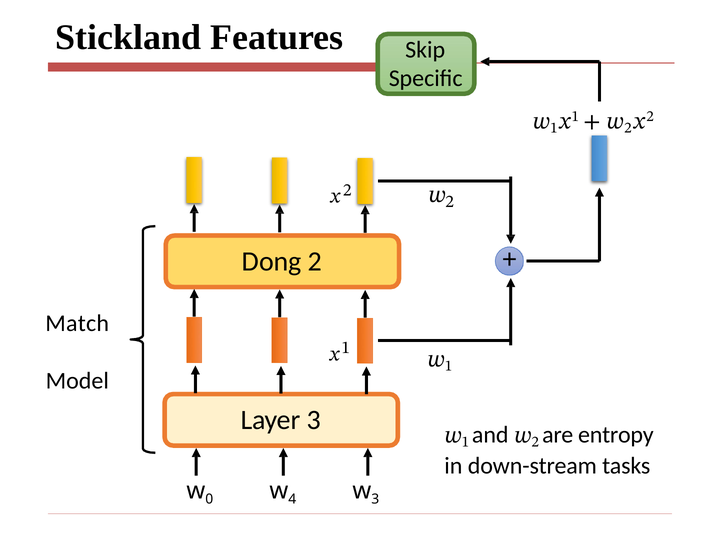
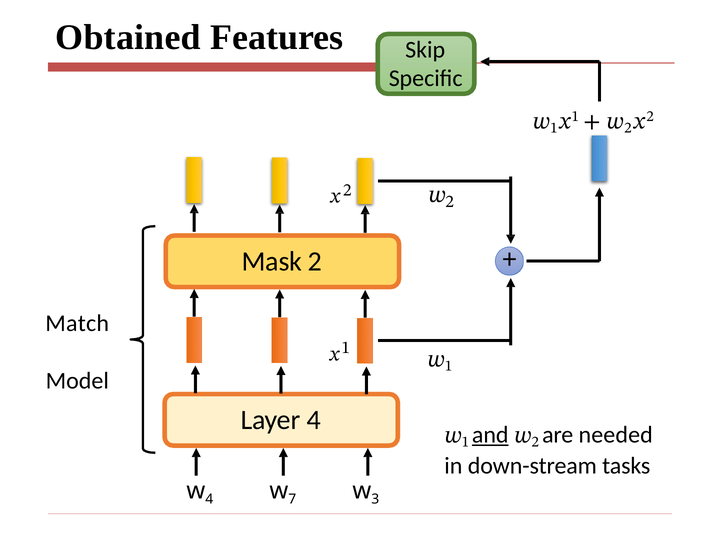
Stickland: Stickland -> Obtained (128, 37)
Dong: Dong -> Mask (272, 262)
Layer 3: 3 -> 4 (314, 420)
and underline: none -> present (490, 435)
entropy: entropy -> needed (616, 435)
0: 0 -> 4 (209, 499)
4: 4 -> 7 (292, 499)
